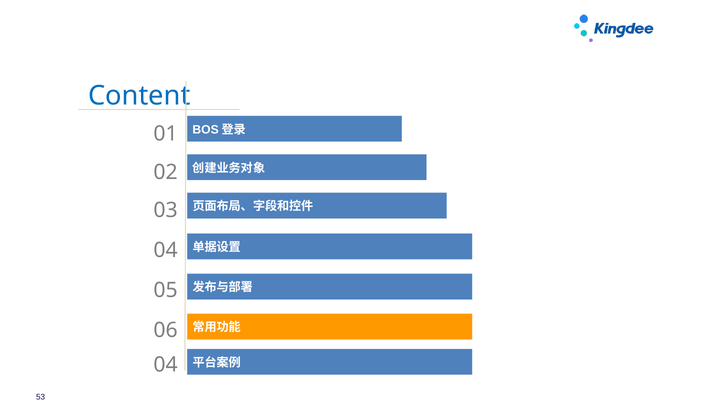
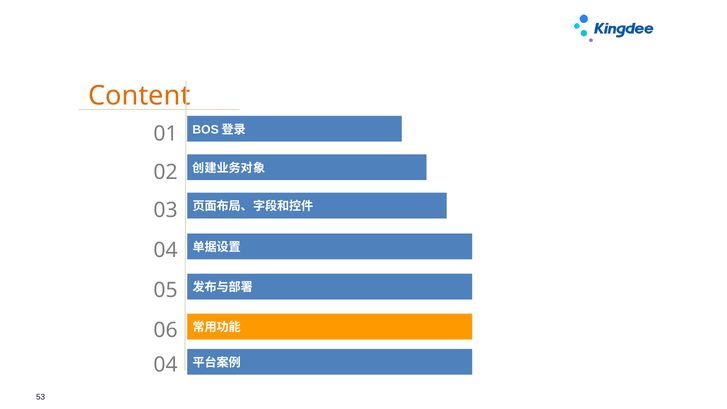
Content colour: blue -> orange (139, 96)
